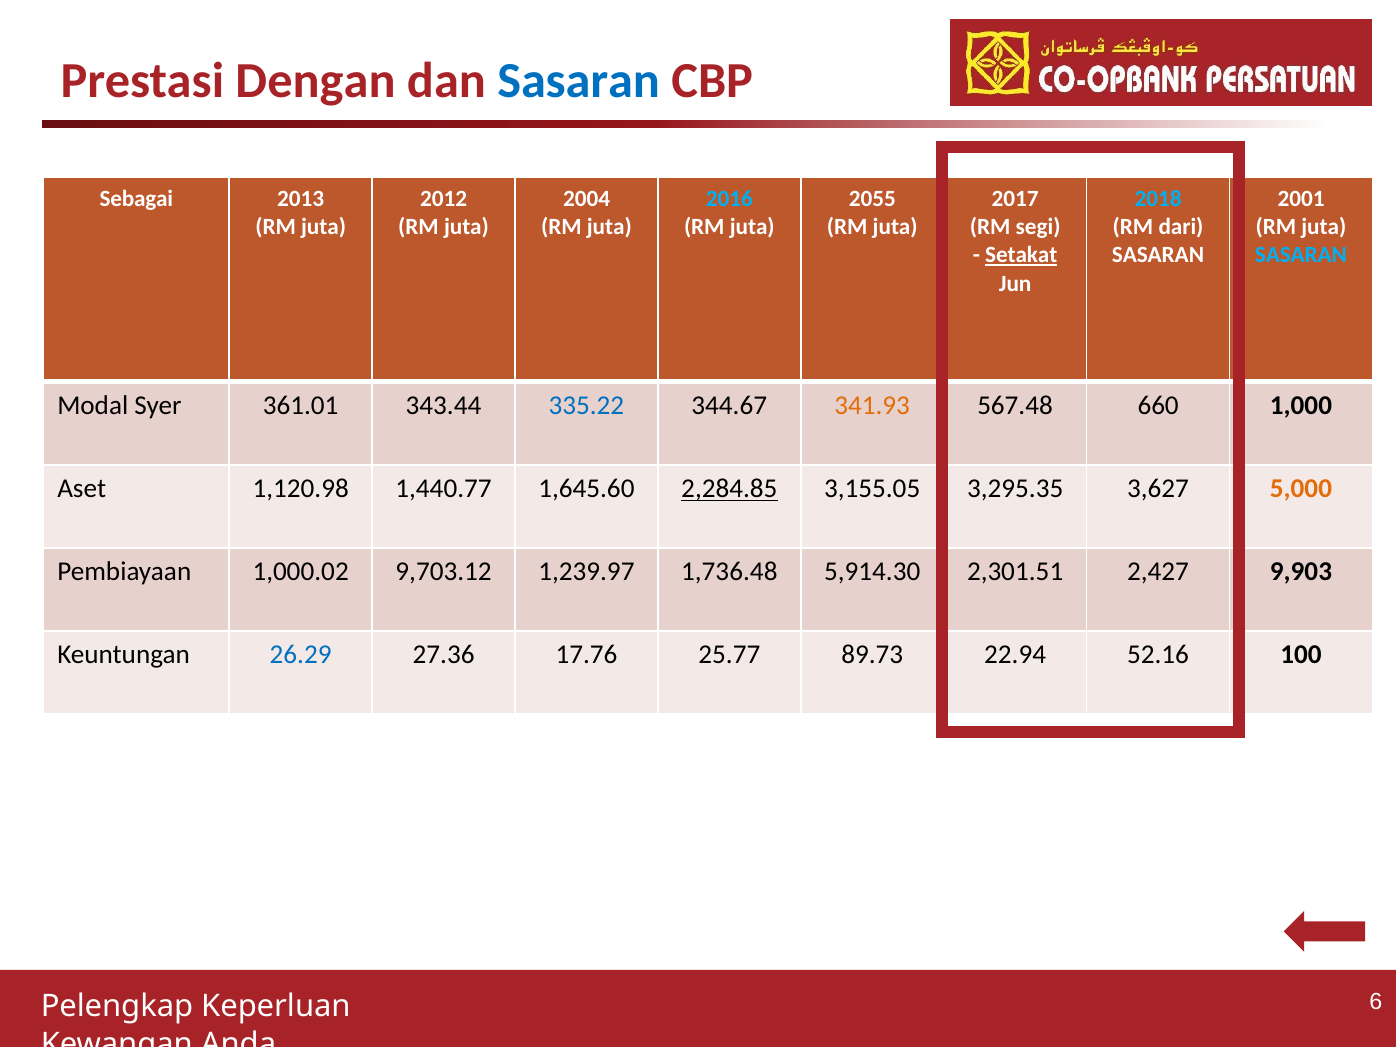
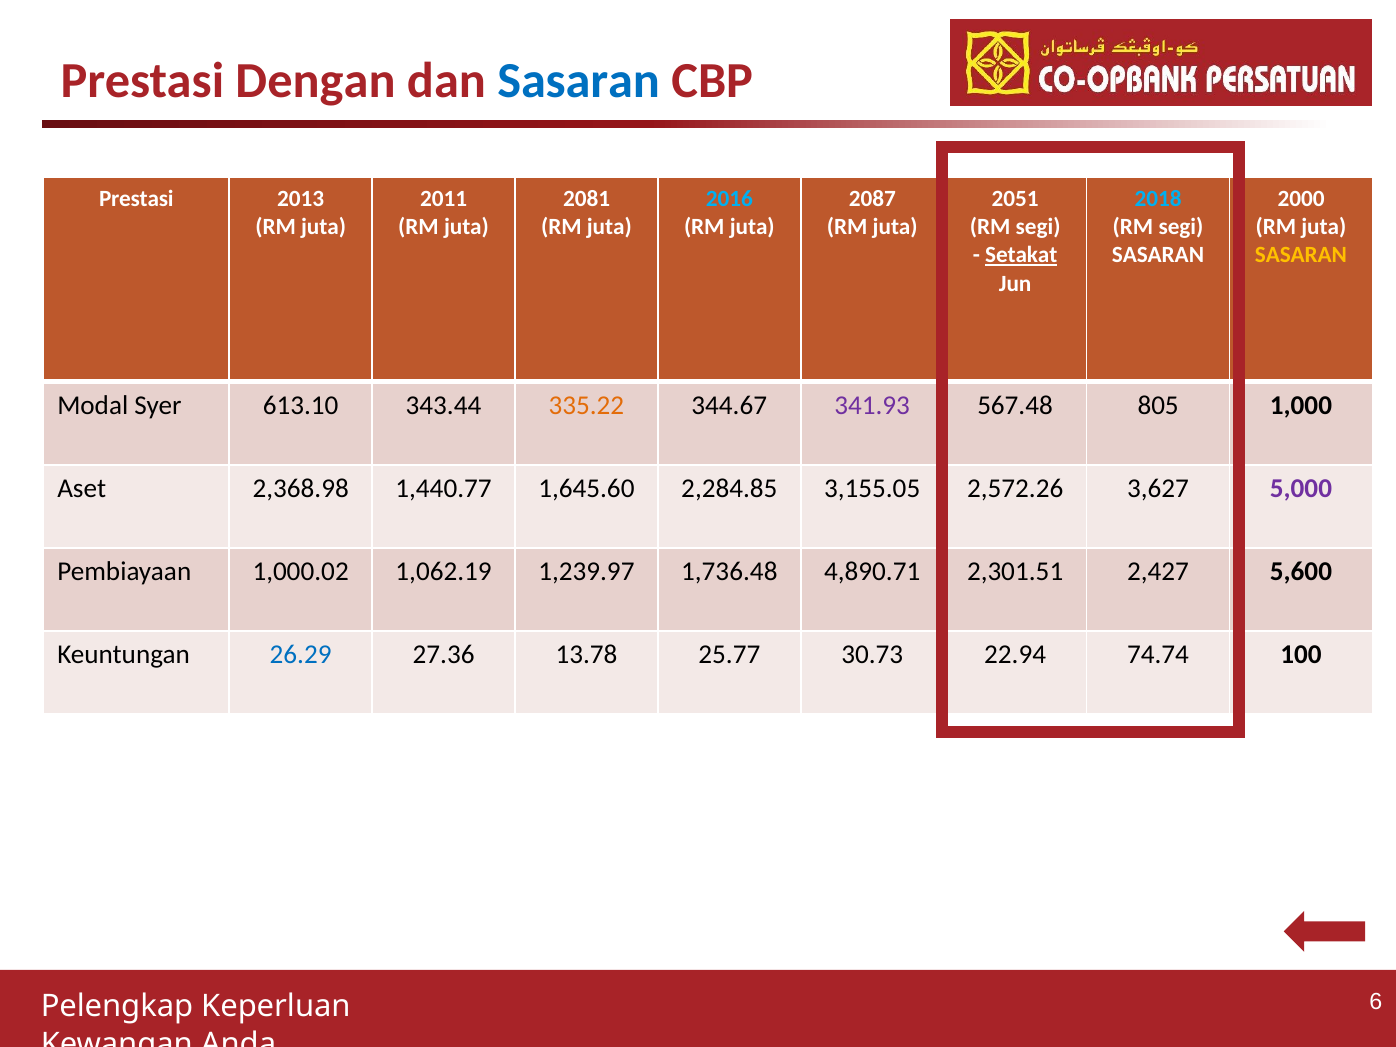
Sebagai: Sebagai -> Prestasi (136, 198)
2012: 2012 -> 2011 (444, 198)
2004: 2004 -> 2081 (587, 198)
2055: 2055 -> 2087 (872, 198)
2017: 2017 -> 2051 (1015, 198)
2001: 2001 -> 2000 (1301, 198)
dari: dari -> segi (1181, 227)
SASARAN colour: light blue -> yellow (1301, 255)
361.01: 361.01 -> 613.10 (301, 406)
335.22 colour: blue -> orange (586, 406)
341.93 colour: orange -> purple (872, 406)
660: 660 -> 805 (1158, 406)
1,120.98: 1,120.98 -> 2,368.98 (301, 489)
2,284.85 underline: present -> none (729, 489)
3,295.35: 3,295.35 -> 2,572.26 (1015, 489)
5,000 colour: orange -> purple (1301, 489)
9,703.12: 9,703.12 -> 1,062.19 (444, 572)
5,914.30: 5,914.30 -> 4,890.71 (872, 572)
9,903: 9,903 -> 5,600 (1301, 572)
17.76: 17.76 -> 13.78 (586, 655)
89.73: 89.73 -> 30.73 (872, 655)
52.16: 52.16 -> 74.74 (1158, 655)
